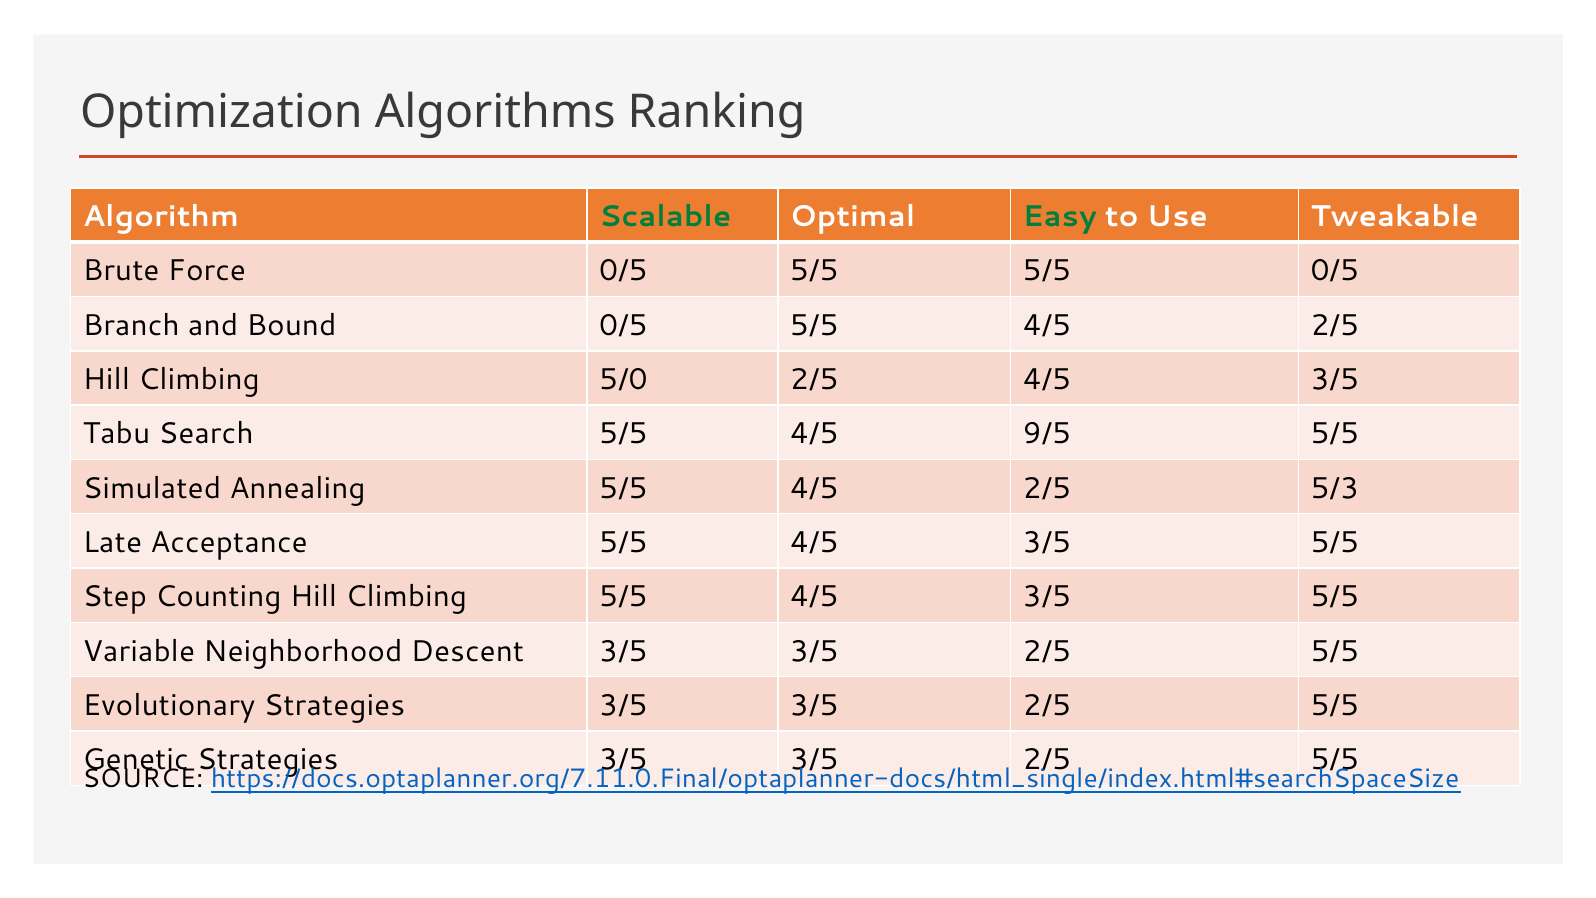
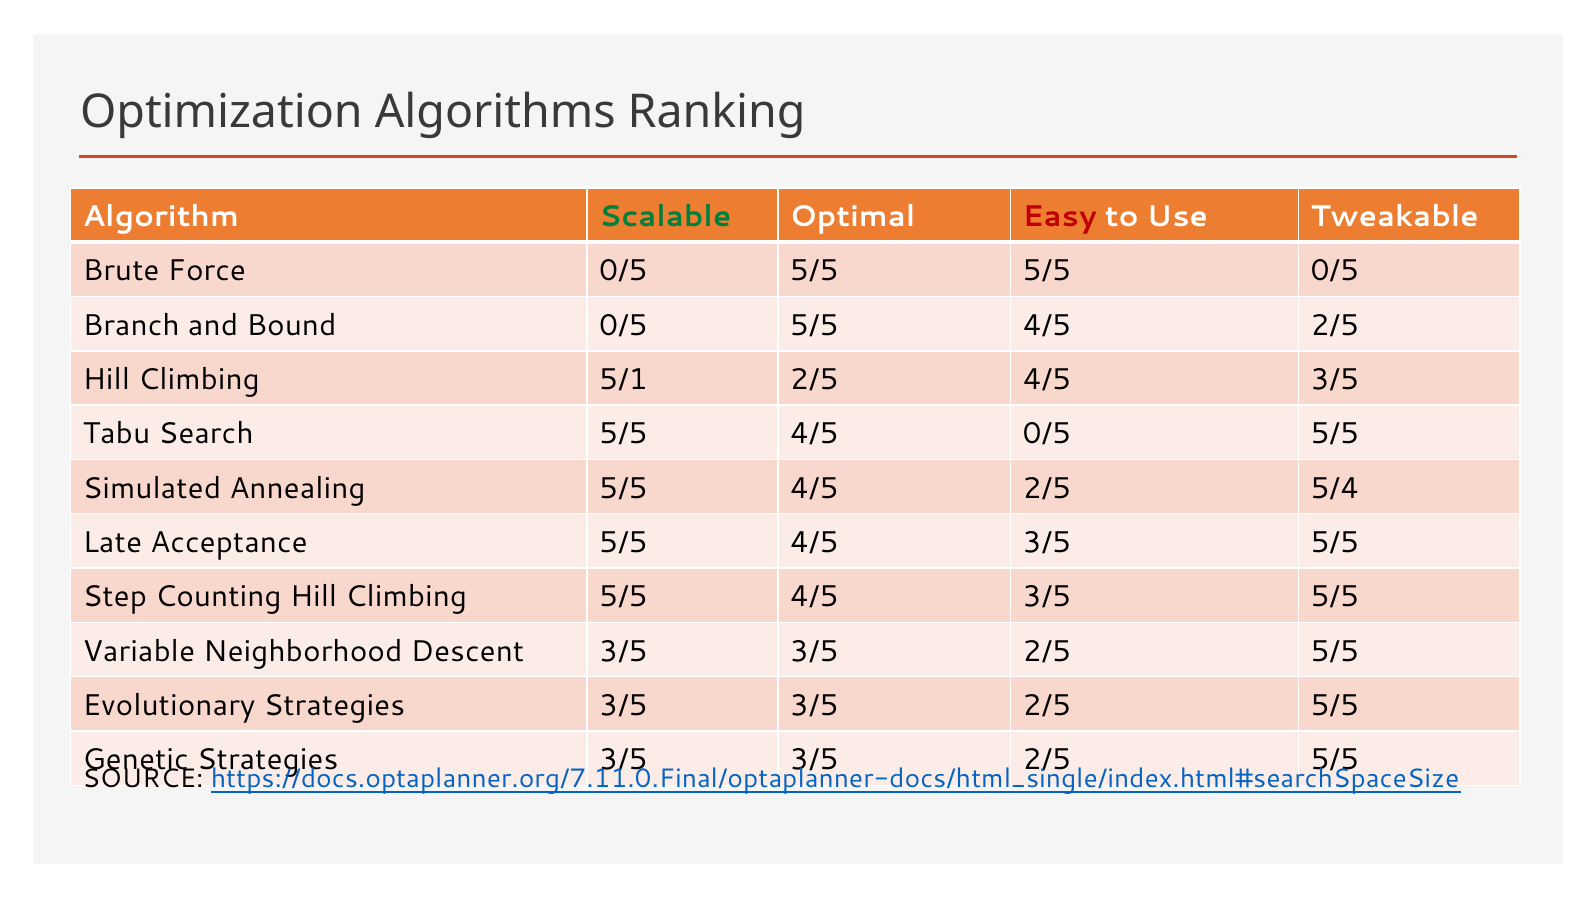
Easy colour: green -> red (1060, 217)
5/0: 5/0 -> 5/1 (623, 380)
4/5 9/5: 9/5 -> 0/5 (1047, 434)
5/3: 5/3 -> 5/4 (1335, 488)
